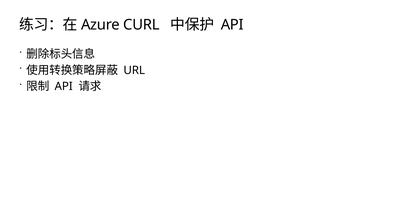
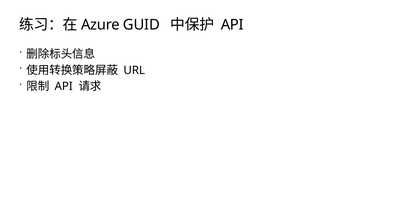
CURL: CURL -> GUID (141, 25)
